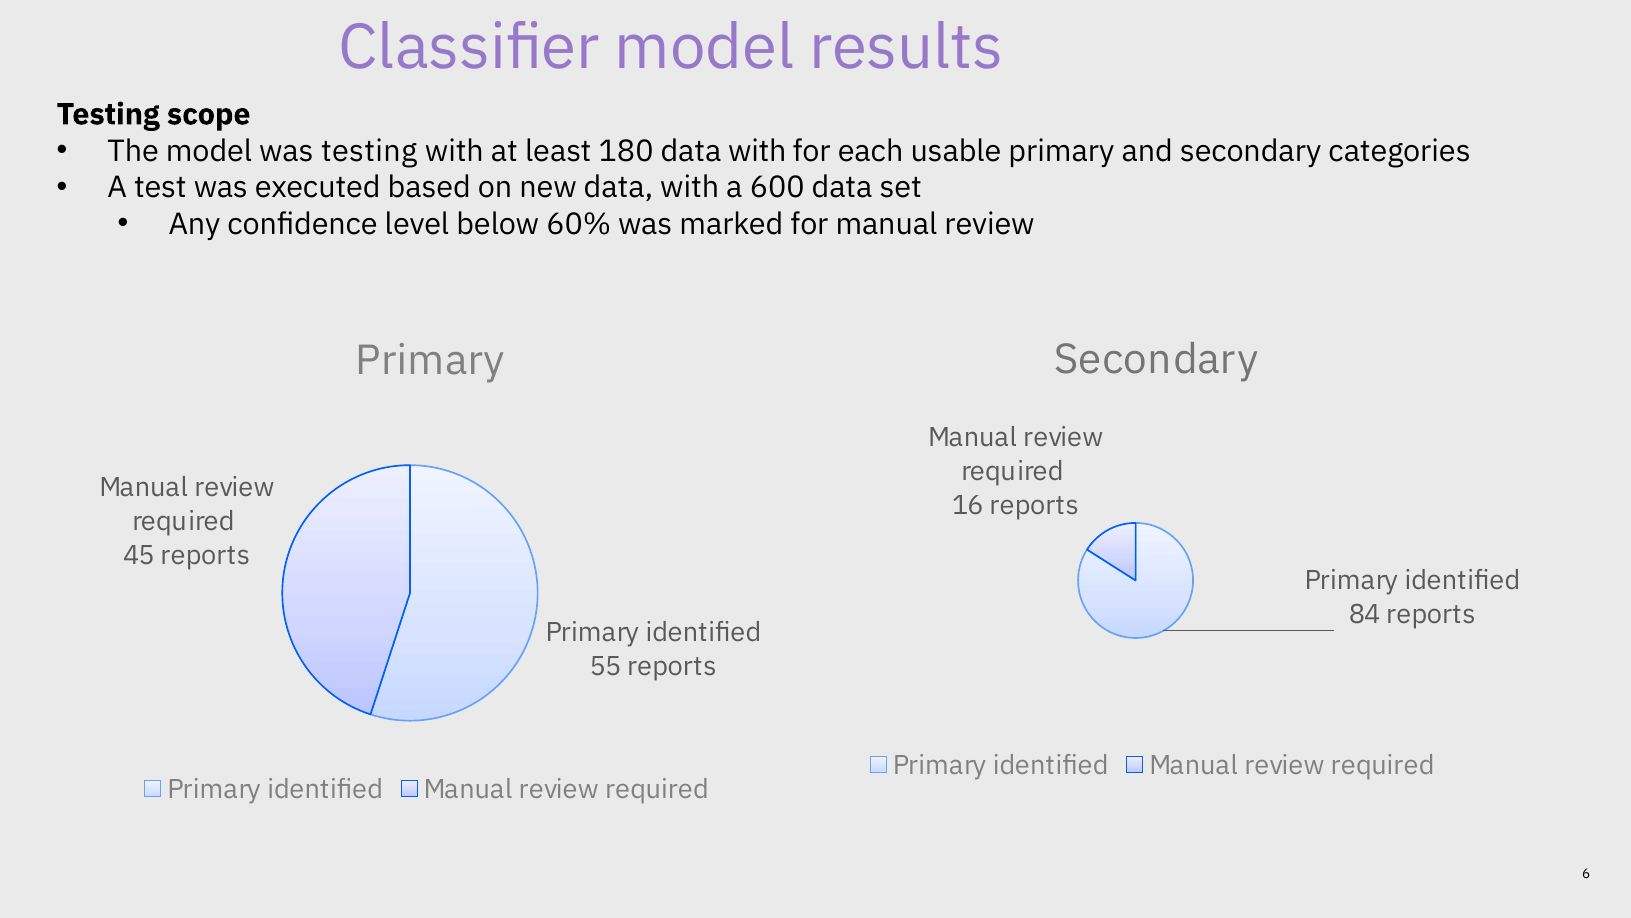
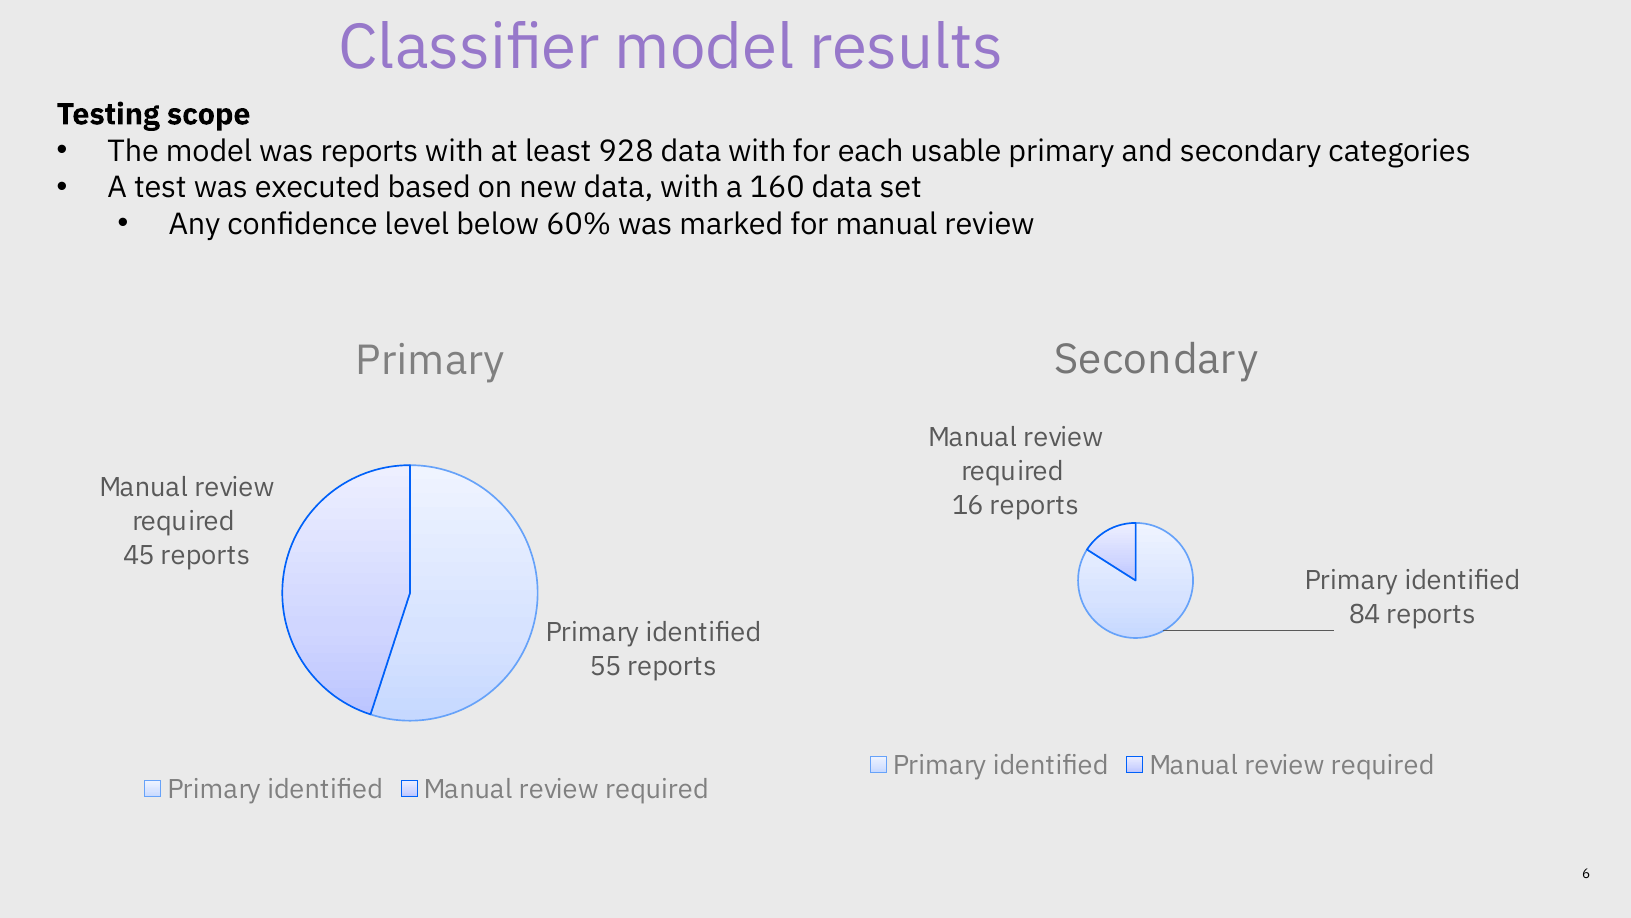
was testing: testing -> reports (369, 151)
180: 180 -> 928 (626, 151)
600: 600 -> 160 (777, 188)
